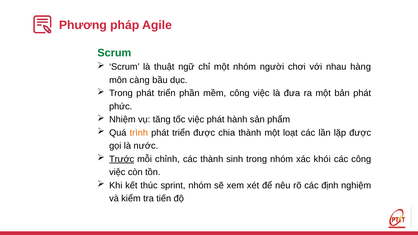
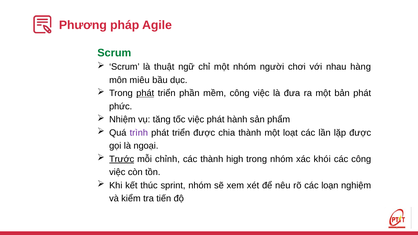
càng: càng -> miêu (140, 80)
phát underline: none -> present (145, 93)
trình colour: orange -> purple (139, 133)
nước: nước -> ngoại (146, 146)
sinh: sinh -> high (235, 159)
định: định -> loạn (330, 185)
